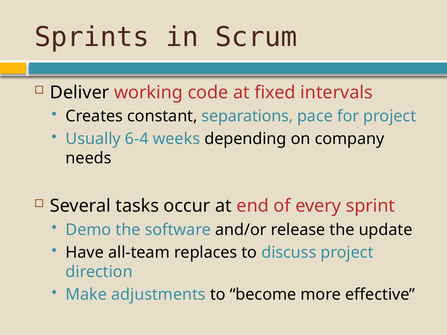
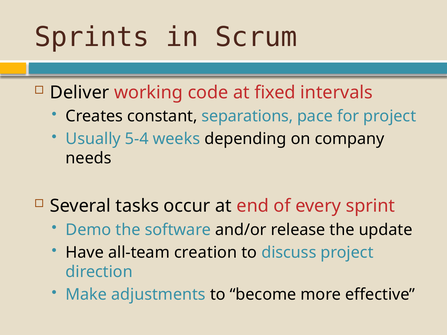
6-4: 6-4 -> 5-4 (137, 139)
replaces: replaces -> creation (206, 253)
